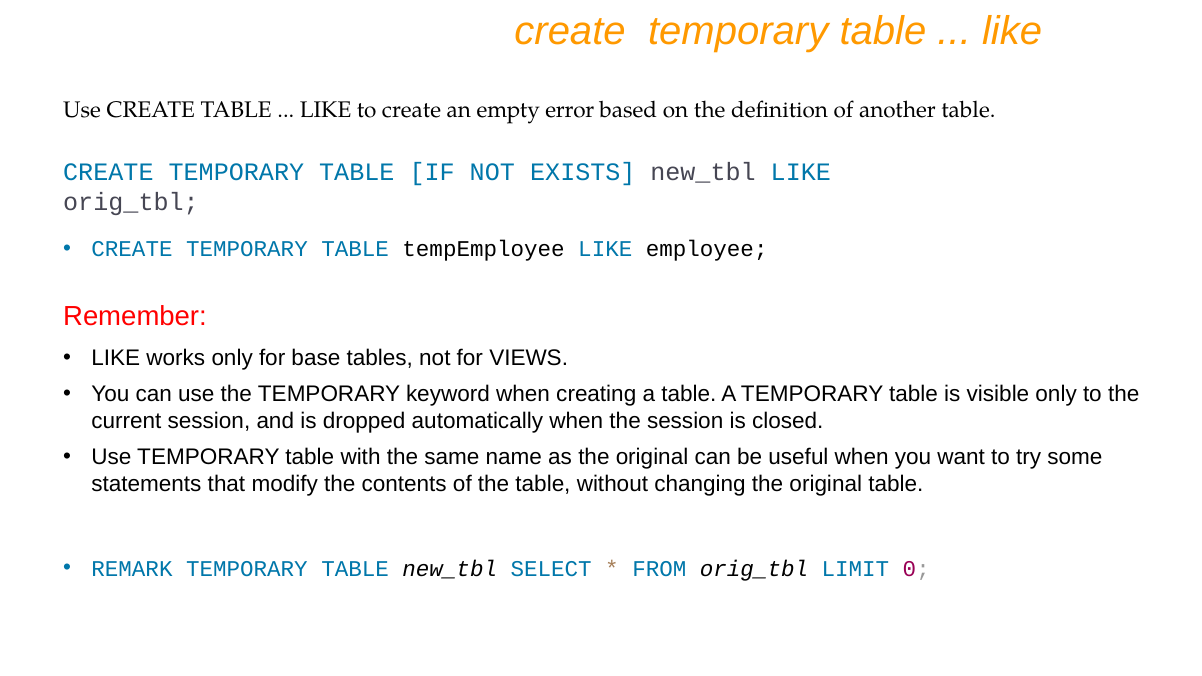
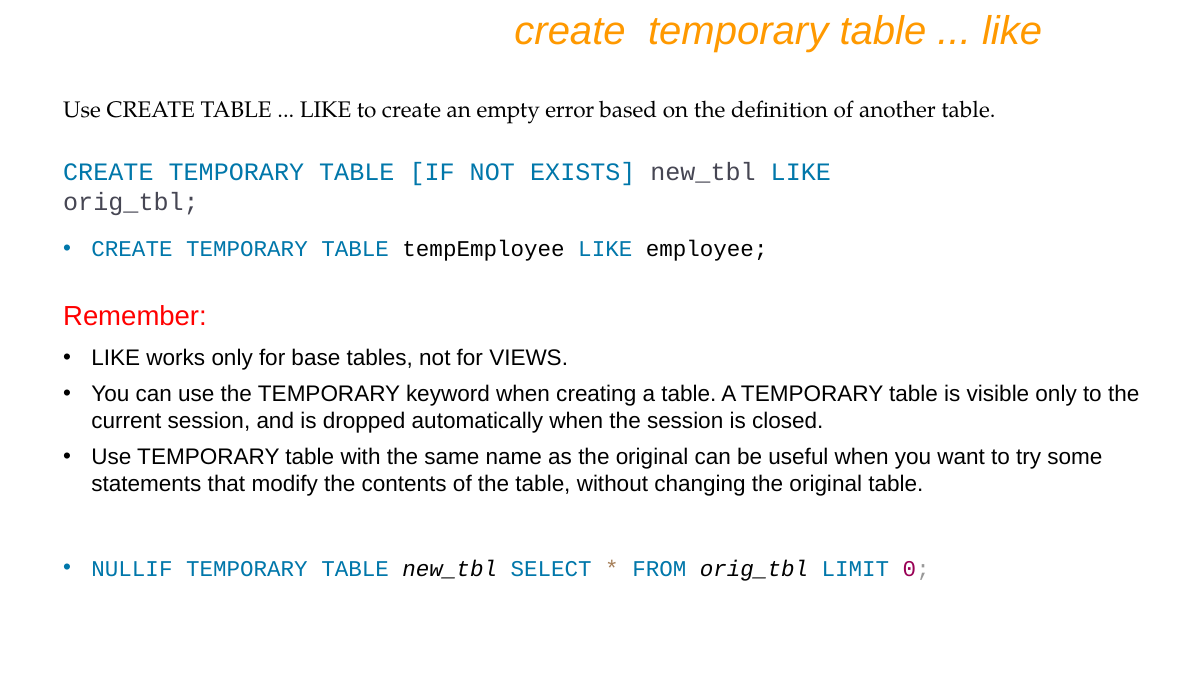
REMARK: REMARK -> NULLIF (132, 569)
